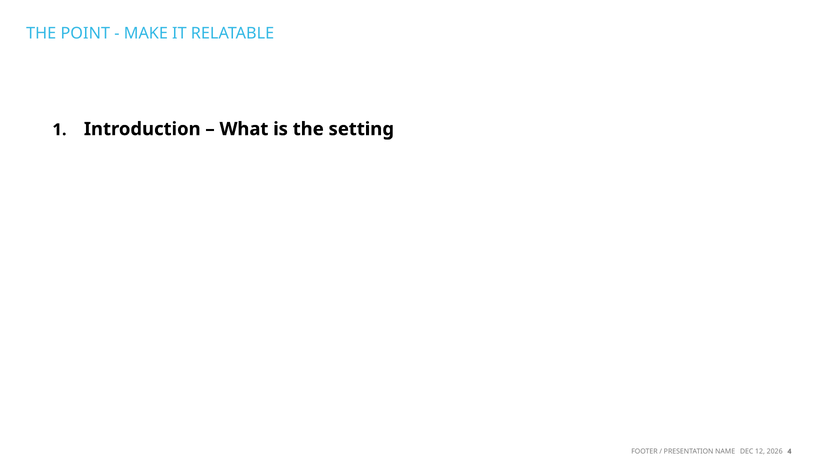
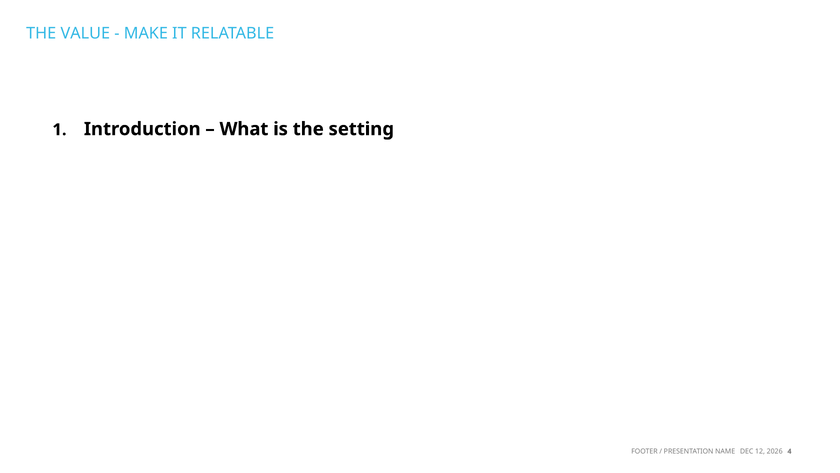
POINT: POINT -> VALUE (85, 33)
